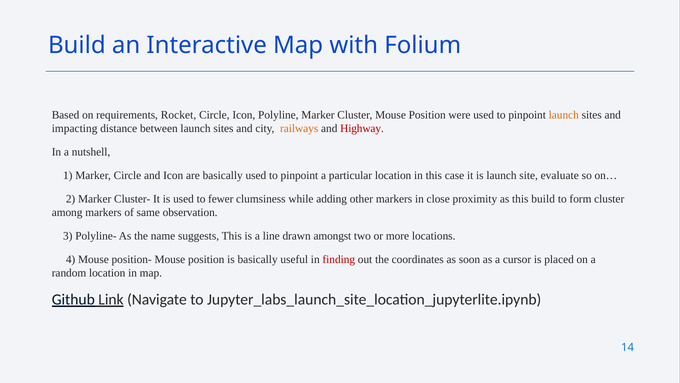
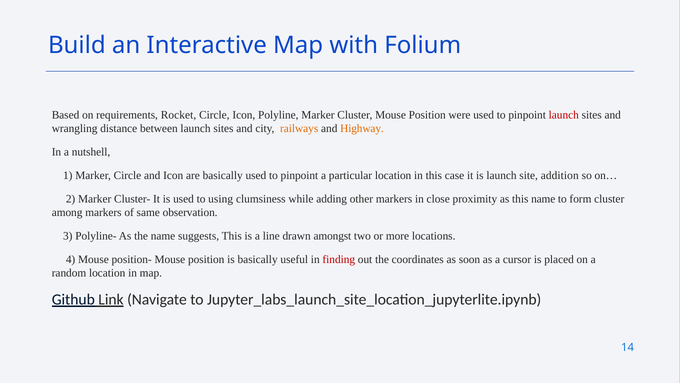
launch colour: orange -> red (564, 115)
impacting: impacting -> wrangling (75, 128)
Highway colour: red -> orange (362, 128)
evaluate: evaluate -> addition (560, 175)
fewer: fewer -> using (221, 199)
this build: build -> name (543, 199)
